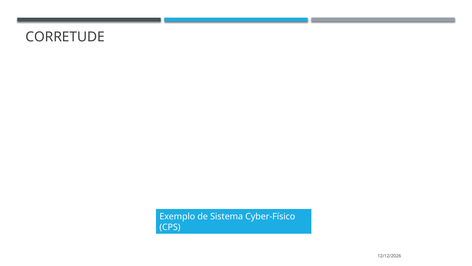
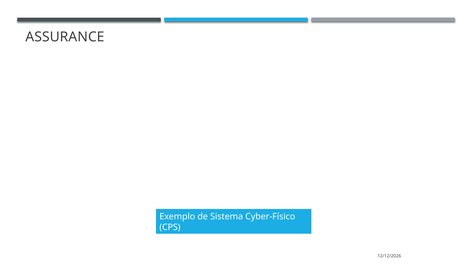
CORRETUDE: CORRETUDE -> ASSURANCE (65, 37)
